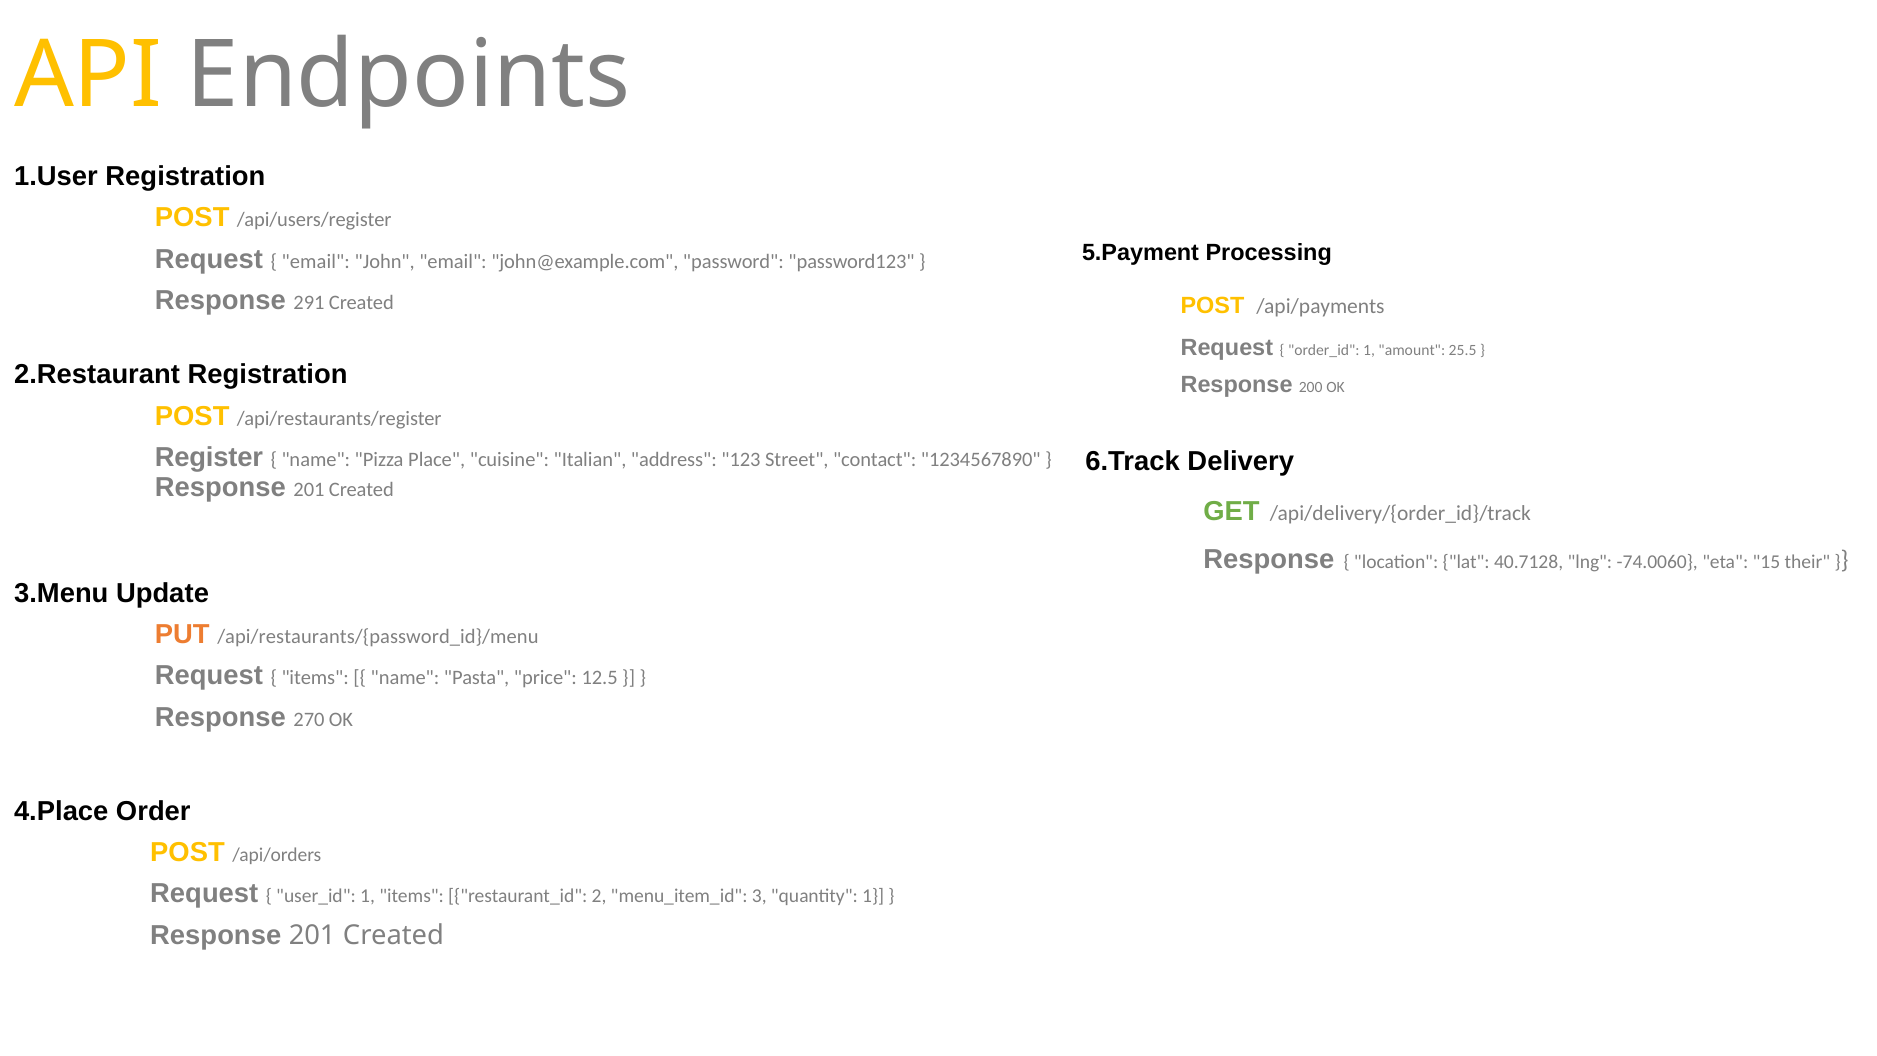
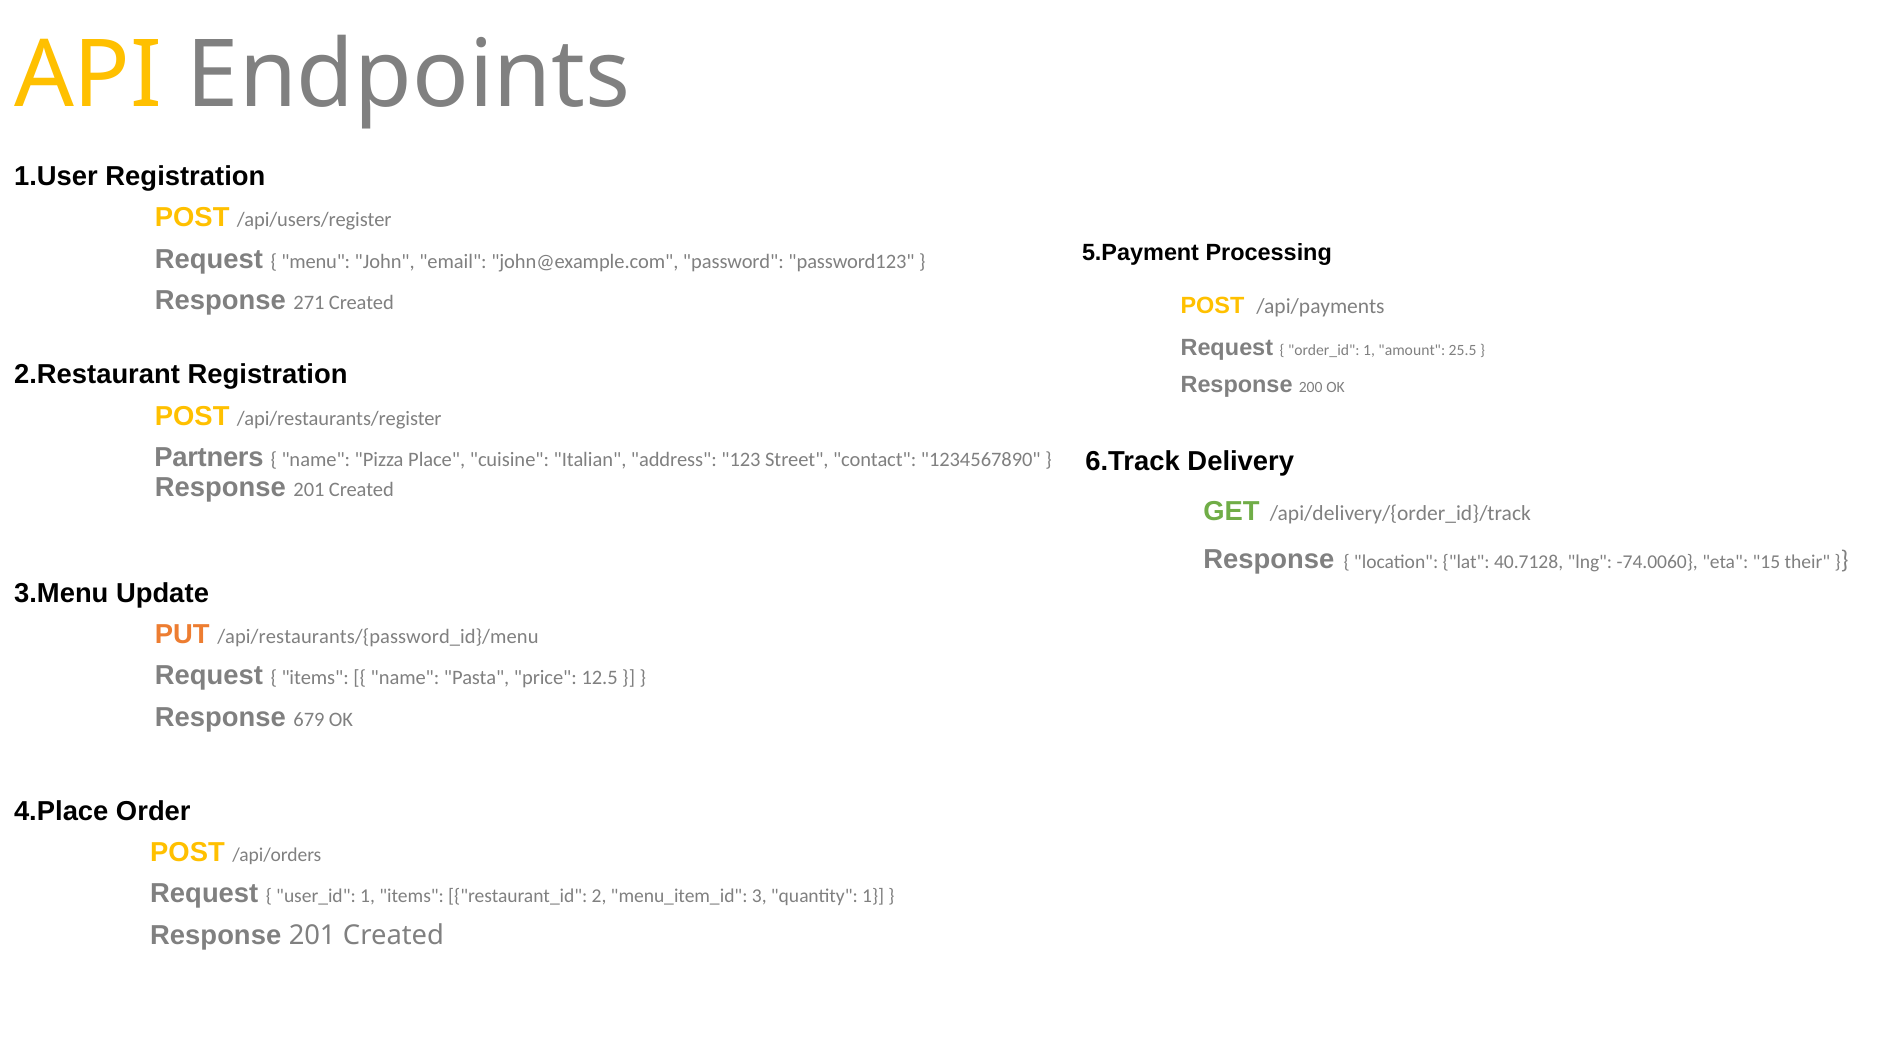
email: email -> menu (316, 261)
291: 291 -> 271 (309, 303)
Register: Register -> Partners (209, 457)
270: 270 -> 679 (309, 719)
